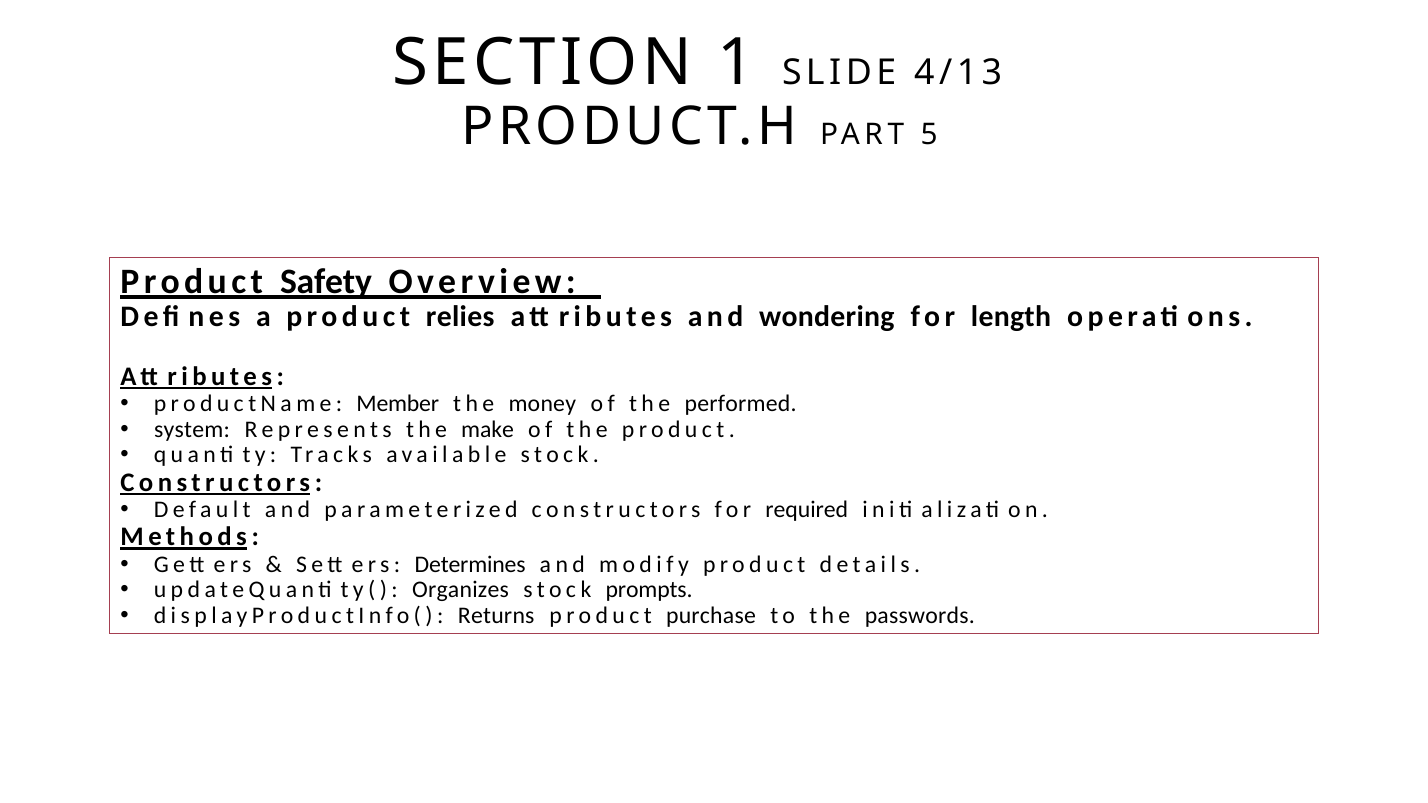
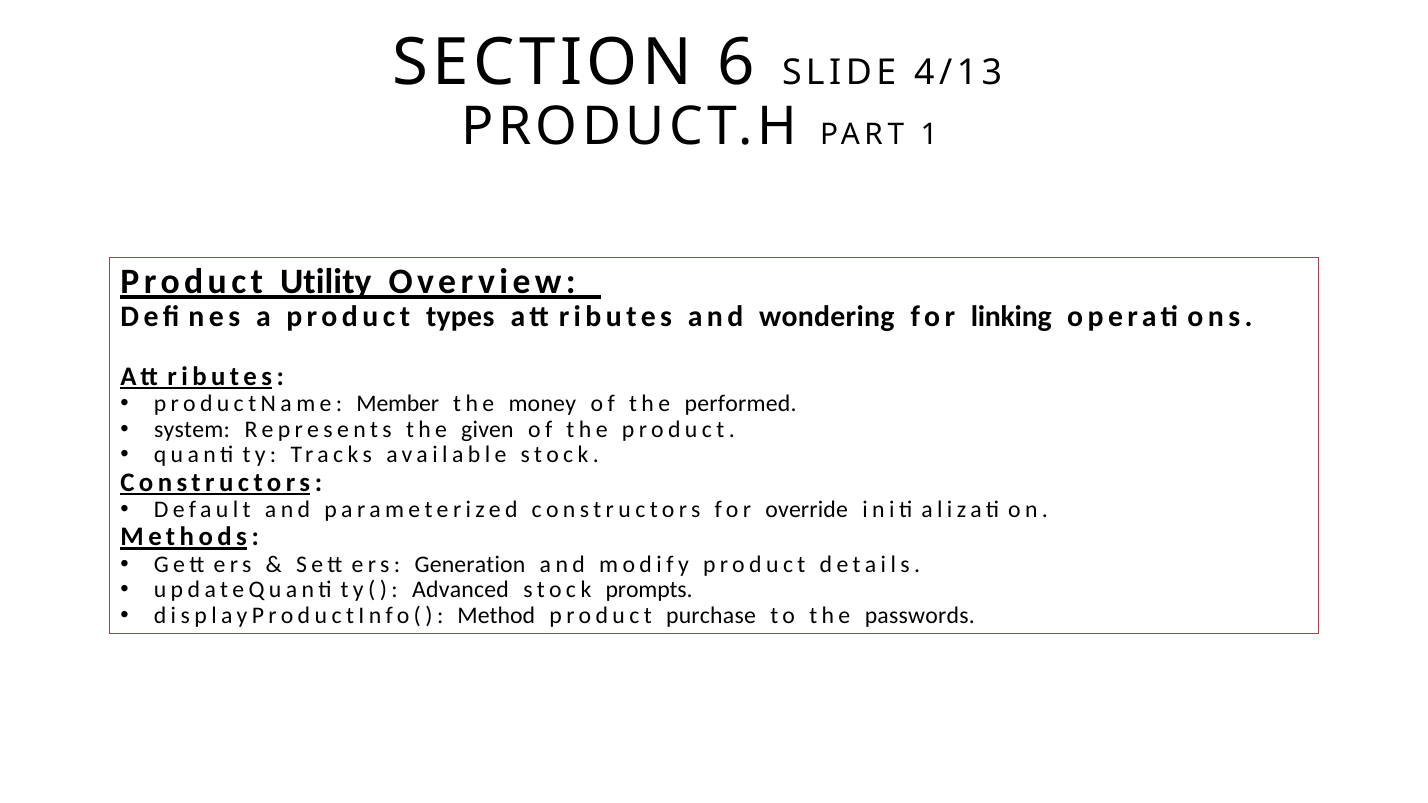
1: 1 -> 6 (737, 63)
5: 5 -> 1 (929, 135)
Safety: Safety -> Utility (326, 282)
relies: relies -> types (460, 317)
length: length -> linking (1011, 317)
make: make -> given (487, 430)
required: required -> override (807, 510)
Determines: Determines -> Generation (470, 564)
Organizes: Organizes -> Advanced (461, 590)
Returns: Returns -> Method (496, 616)
